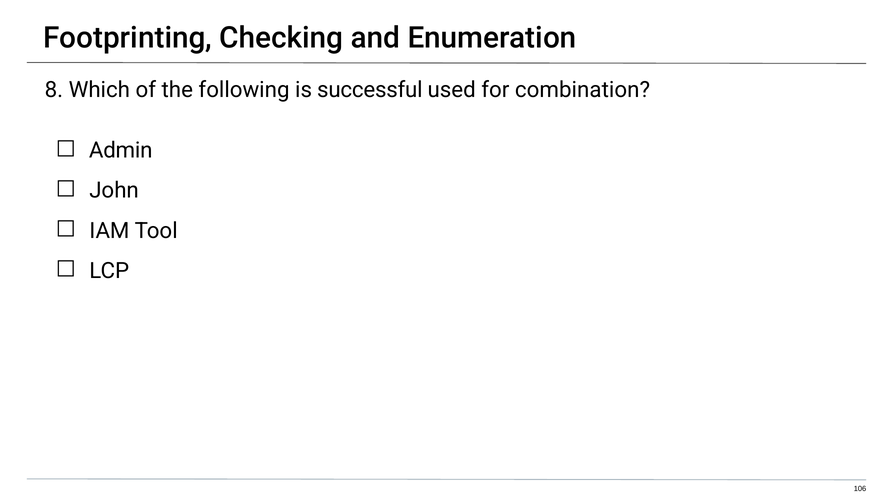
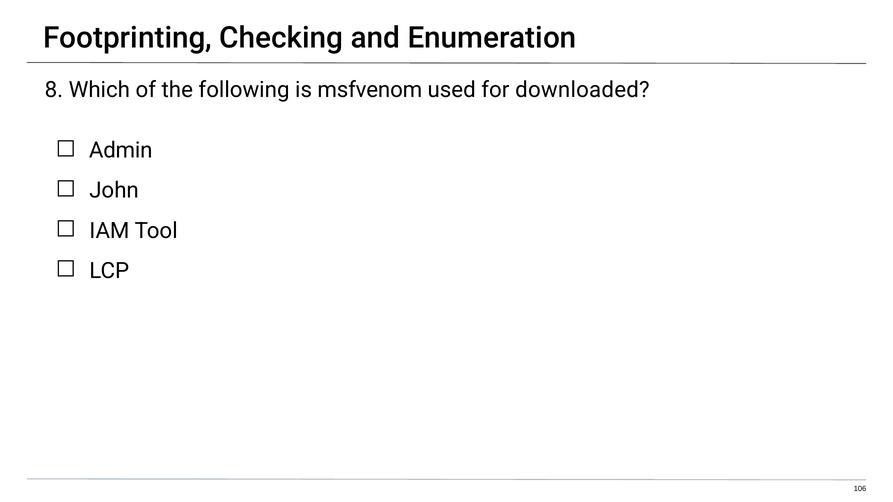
successful: successful -> msfvenom (370, 90)
combination: combination -> downloaded (582, 90)
